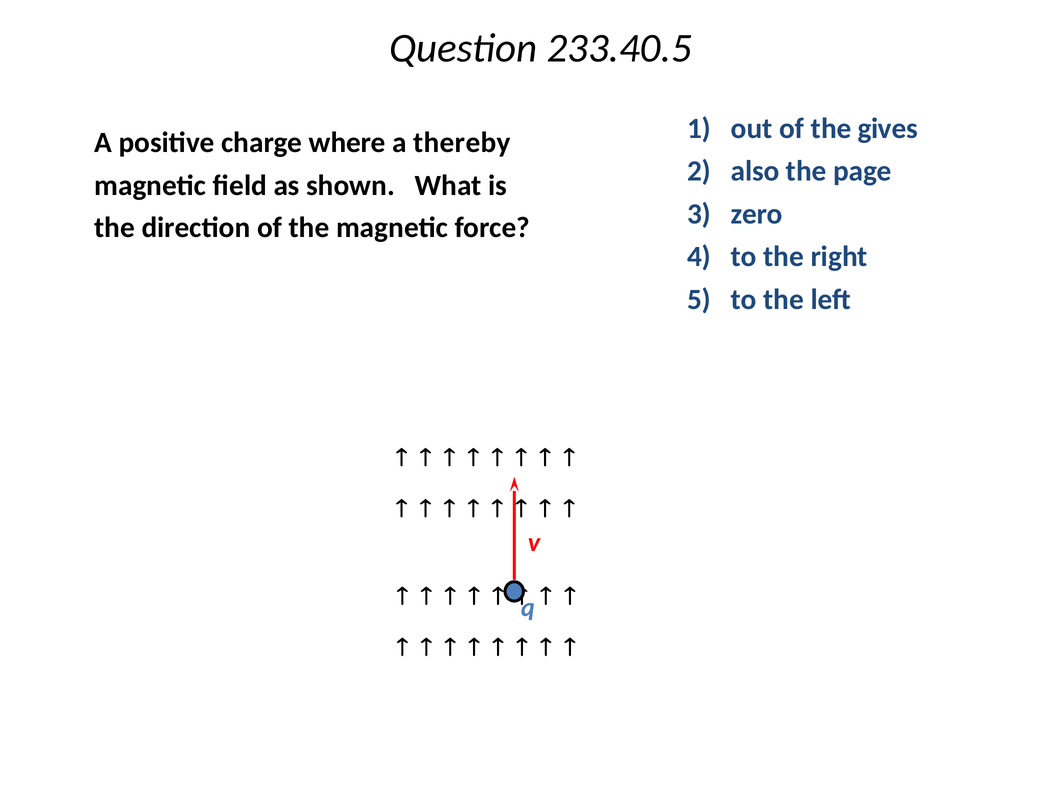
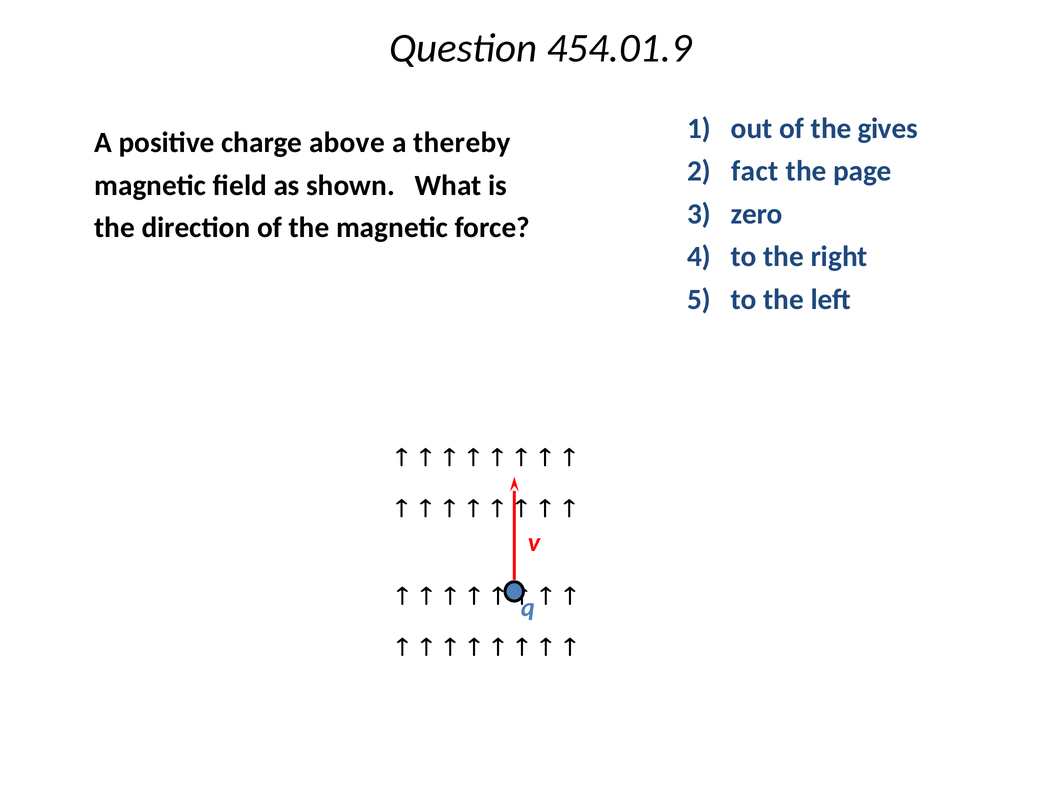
233.40.5: 233.40.5 -> 454.01.9 (619, 48)
where: where -> above (347, 143)
also: also -> fact (755, 171)
